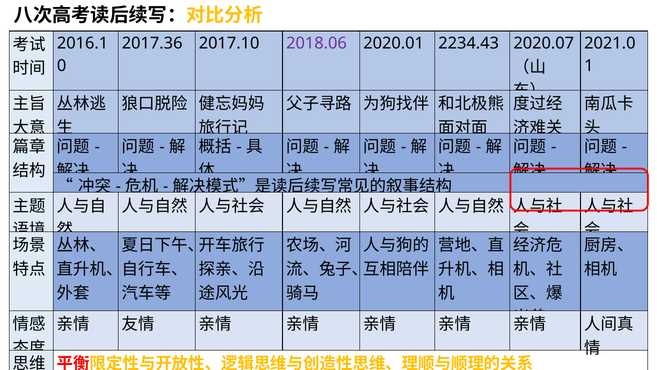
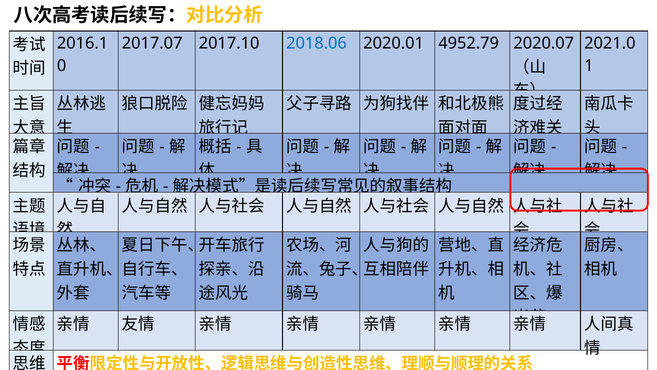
2017.36: 2017.36 -> 2017.07 (152, 43)
2018.06 colour: purple -> blue (317, 43)
2234.43: 2234.43 -> 4952.79 (469, 43)
